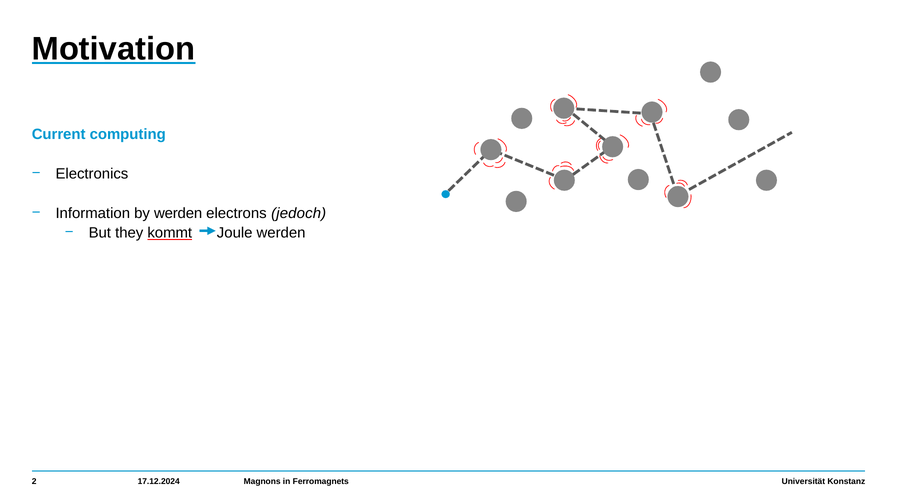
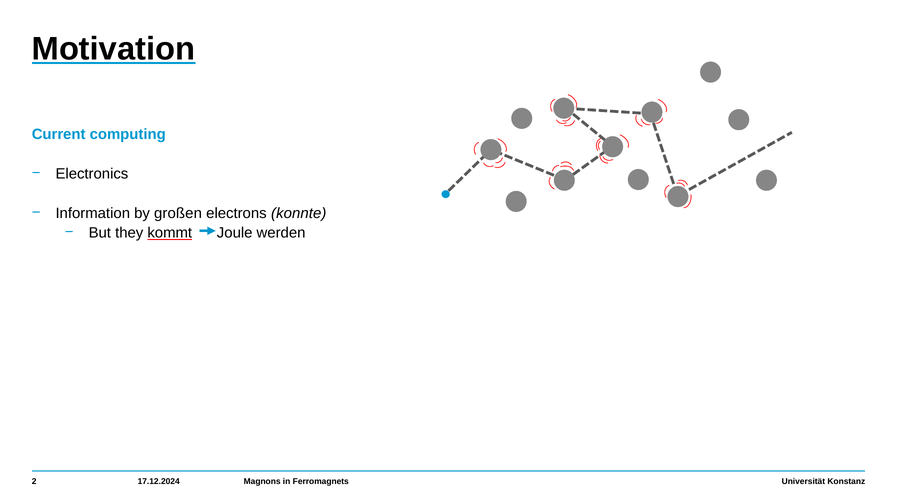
by werden: werden -> großen (178, 213)
jedoch: jedoch -> konnte (299, 213)
